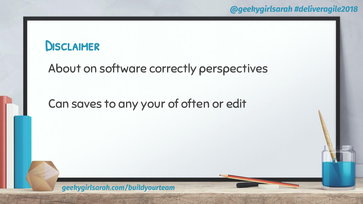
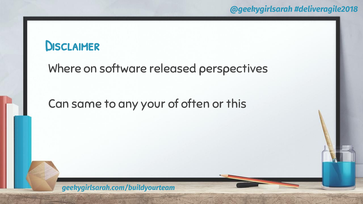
About: About -> Where (65, 69)
correctly: correctly -> released (173, 69)
saves: saves -> same (87, 104)
edit: edit -> this (236, 104)
